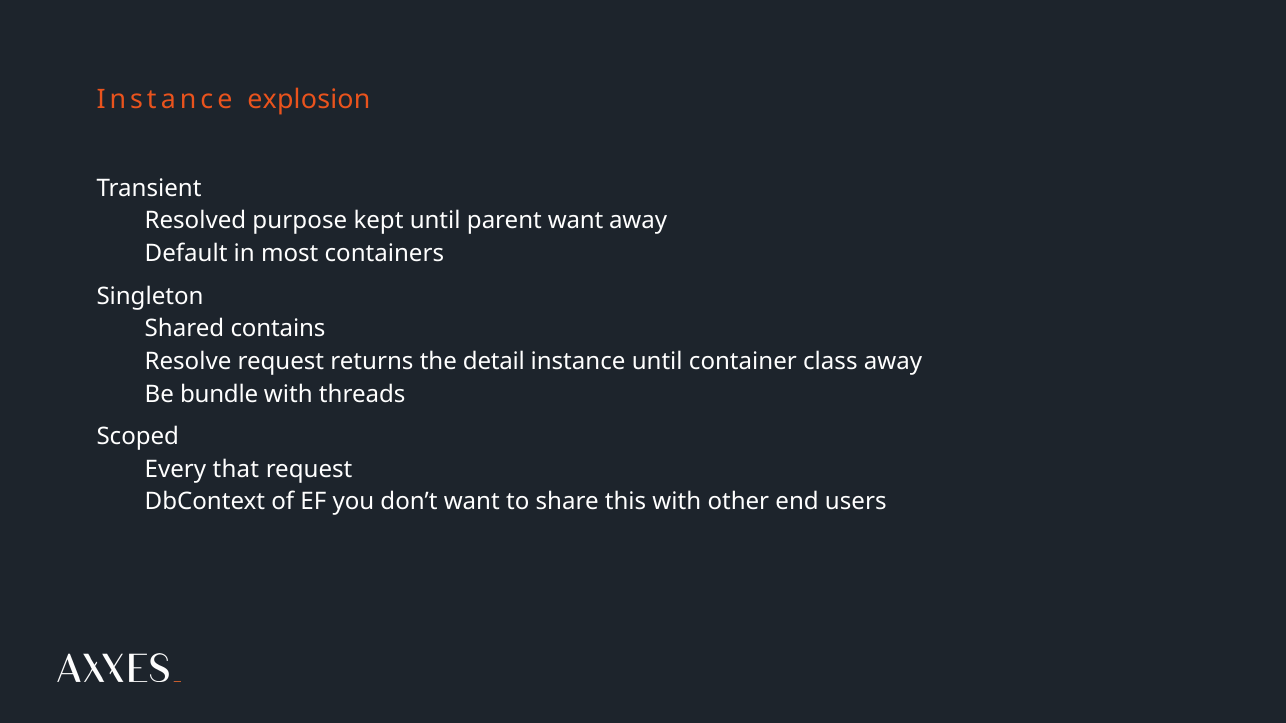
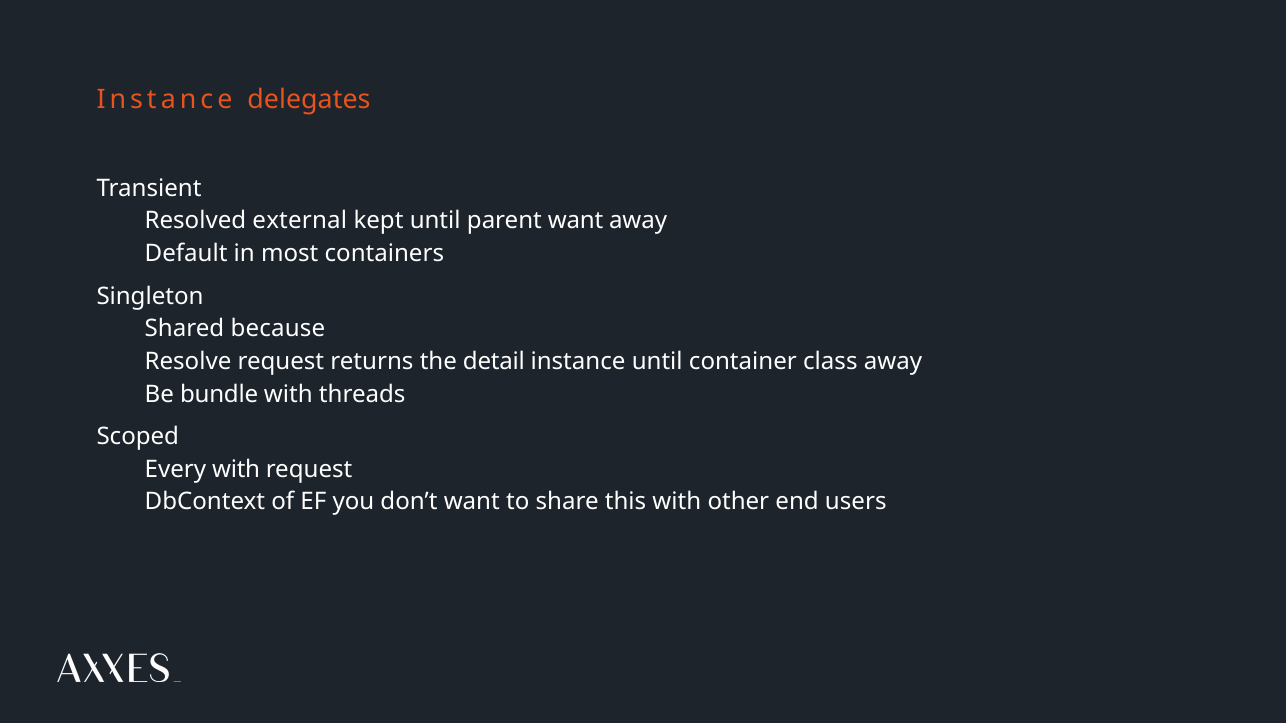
explosion: explosion -> delegates (309, 100)
purpose: purpose -> external (300, 221)
contains: contains -> because (278, 329)
Every that: that -> with (236, 469)
